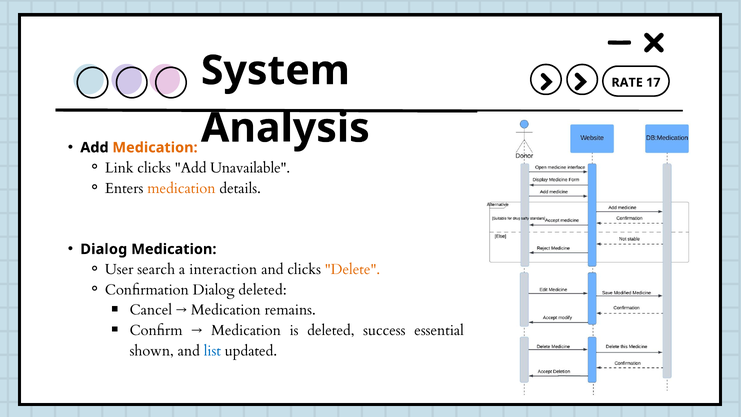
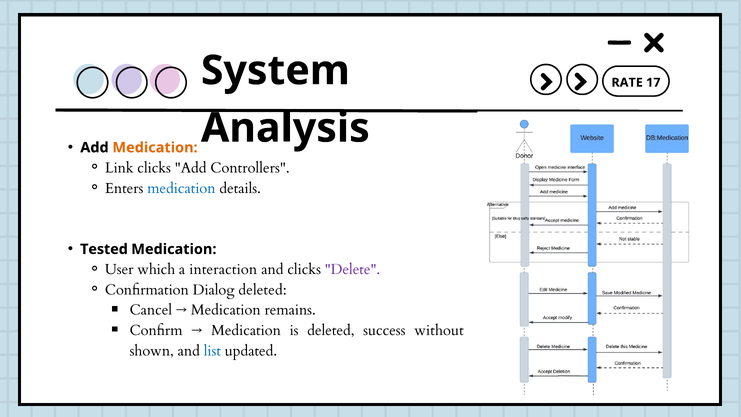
Unavailable: Unavailable -> Controllers (250, 168)
medication colour: orange -> blue (181, 188)
Dialog: Dialog -> Tested (104, 249)
search: search -> which (156, 269)
Delete colour: orange -> purple (352, 269)
essential: essential -> without (439, 330)
